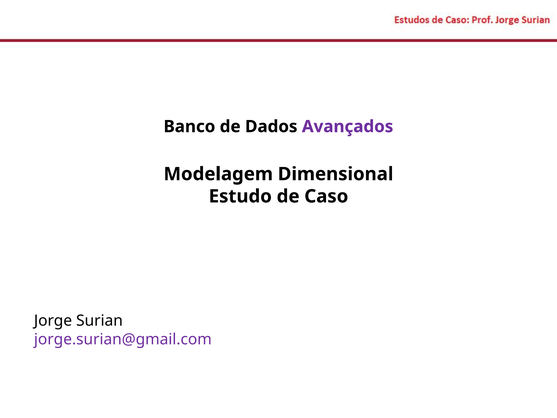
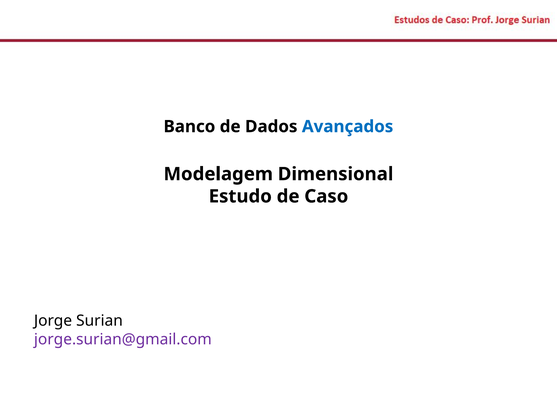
Avançados colour: purple -> blue (348, 126)
